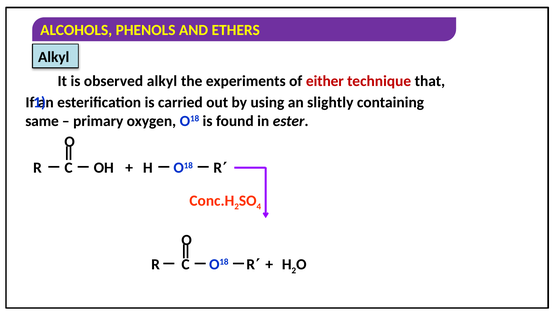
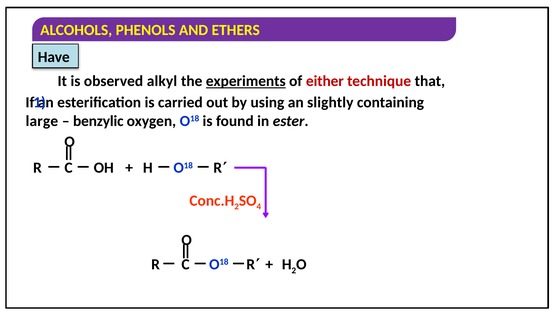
Alkyl: Alkyl -> Have (54, 57)
experiments underline: none -> present (246, 81)
same: same -> large (42, 121)
primary: primary -> benzylic (98, 121)
